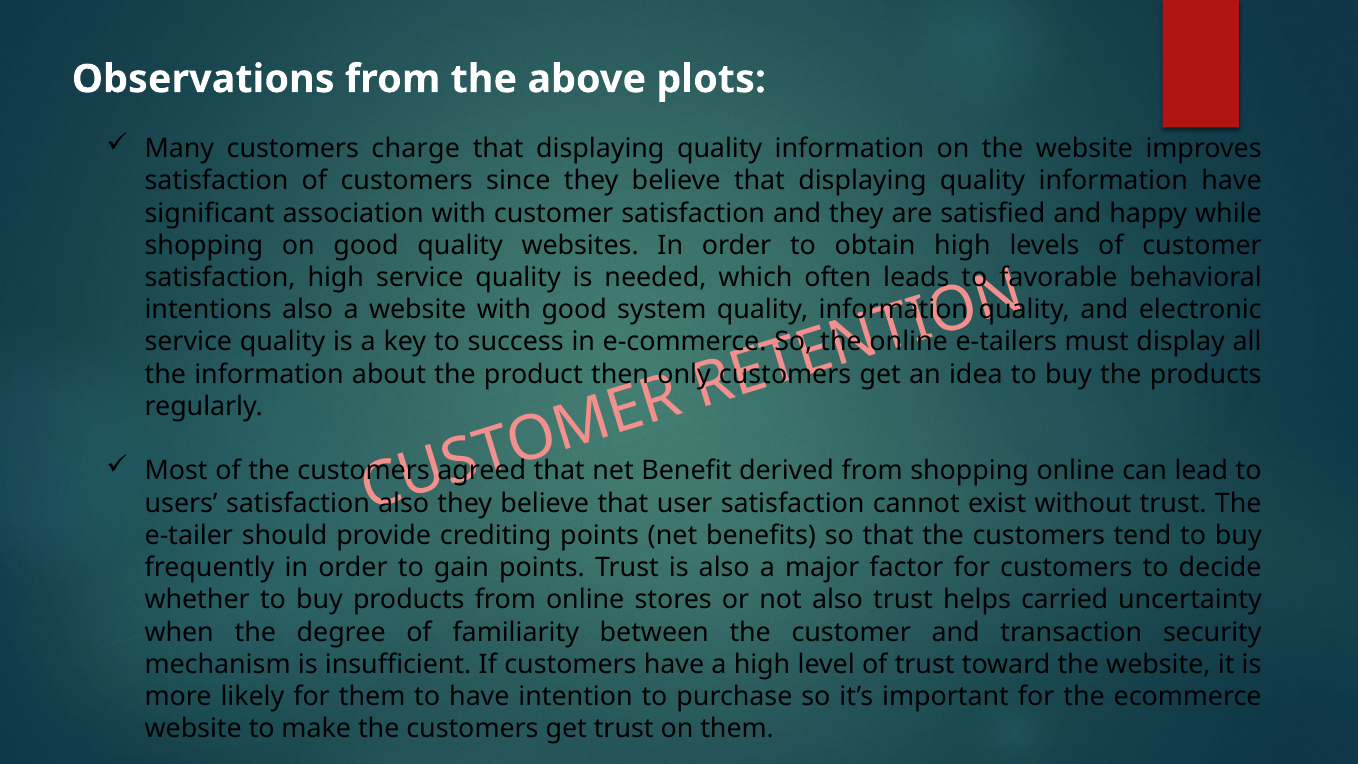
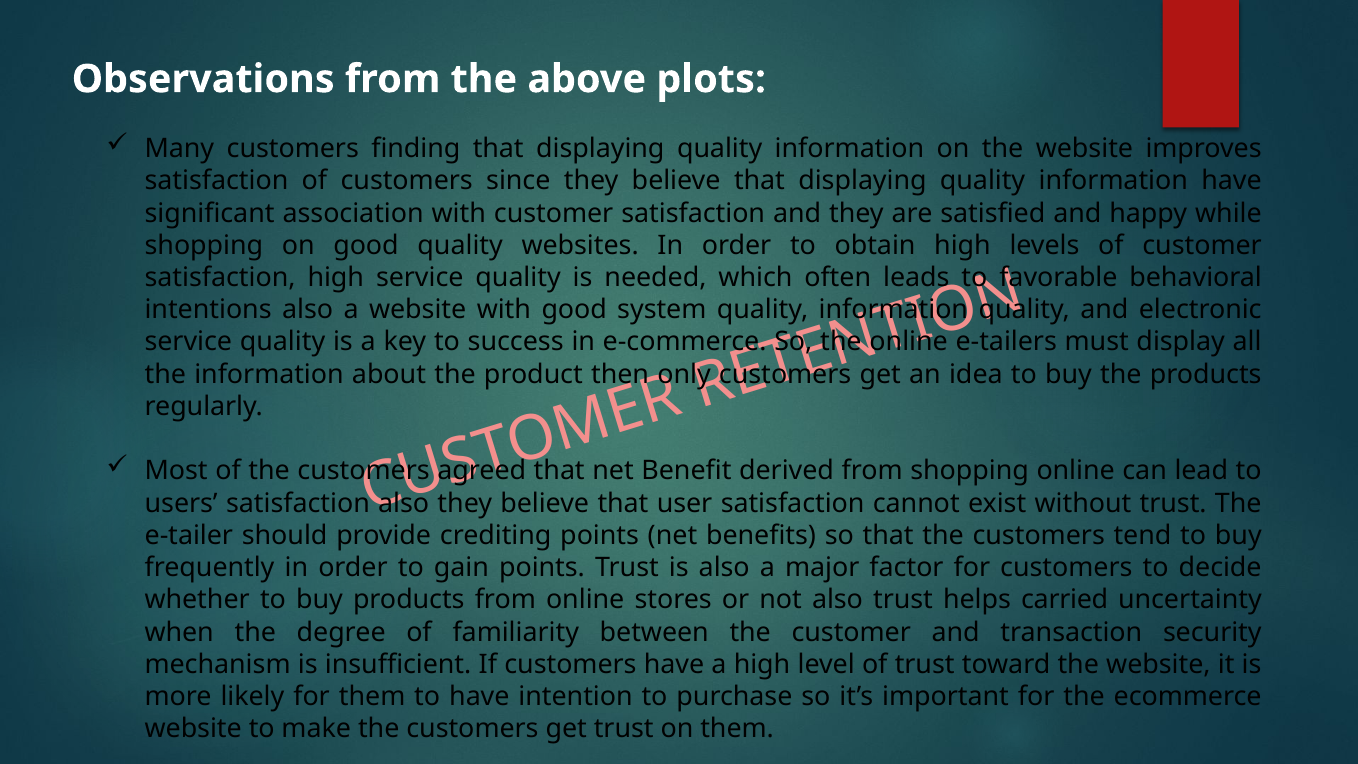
charge: charge -> finding (416, 149)
